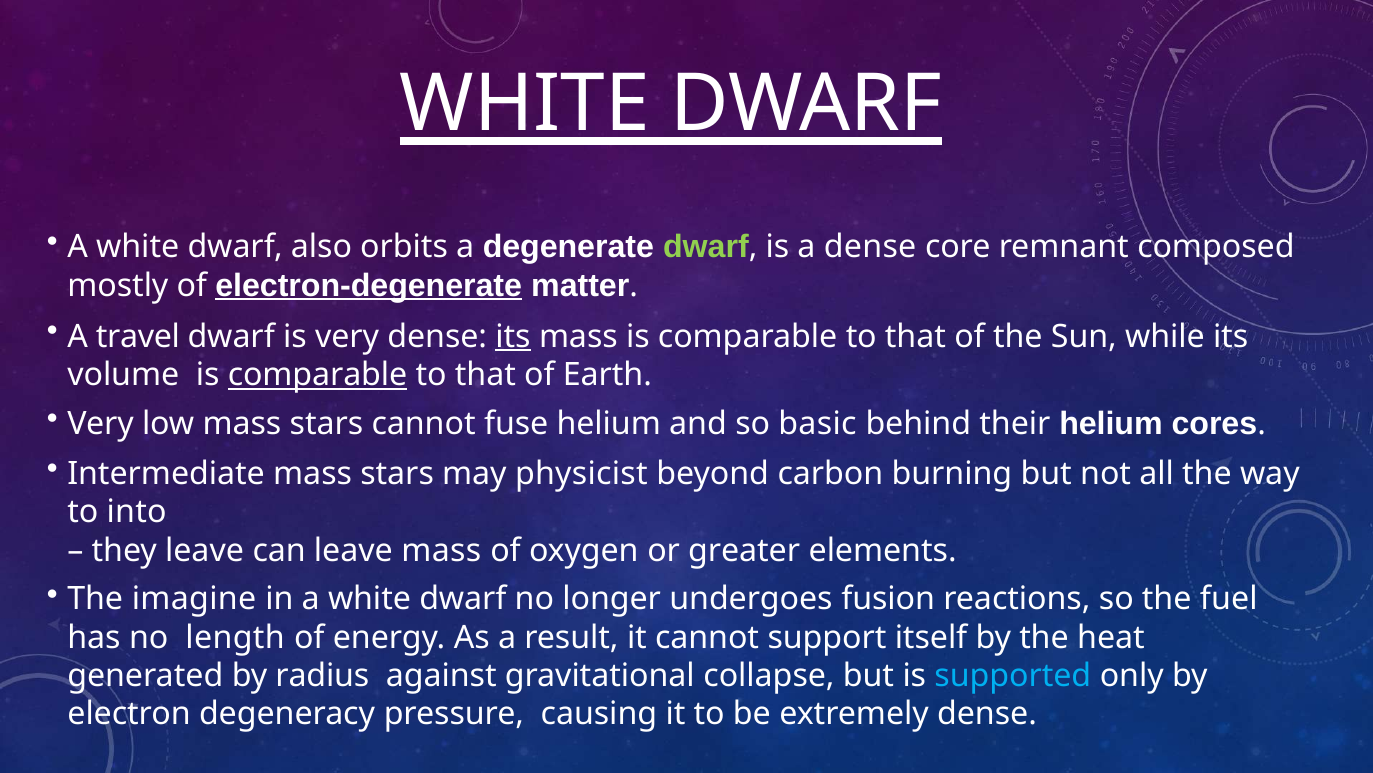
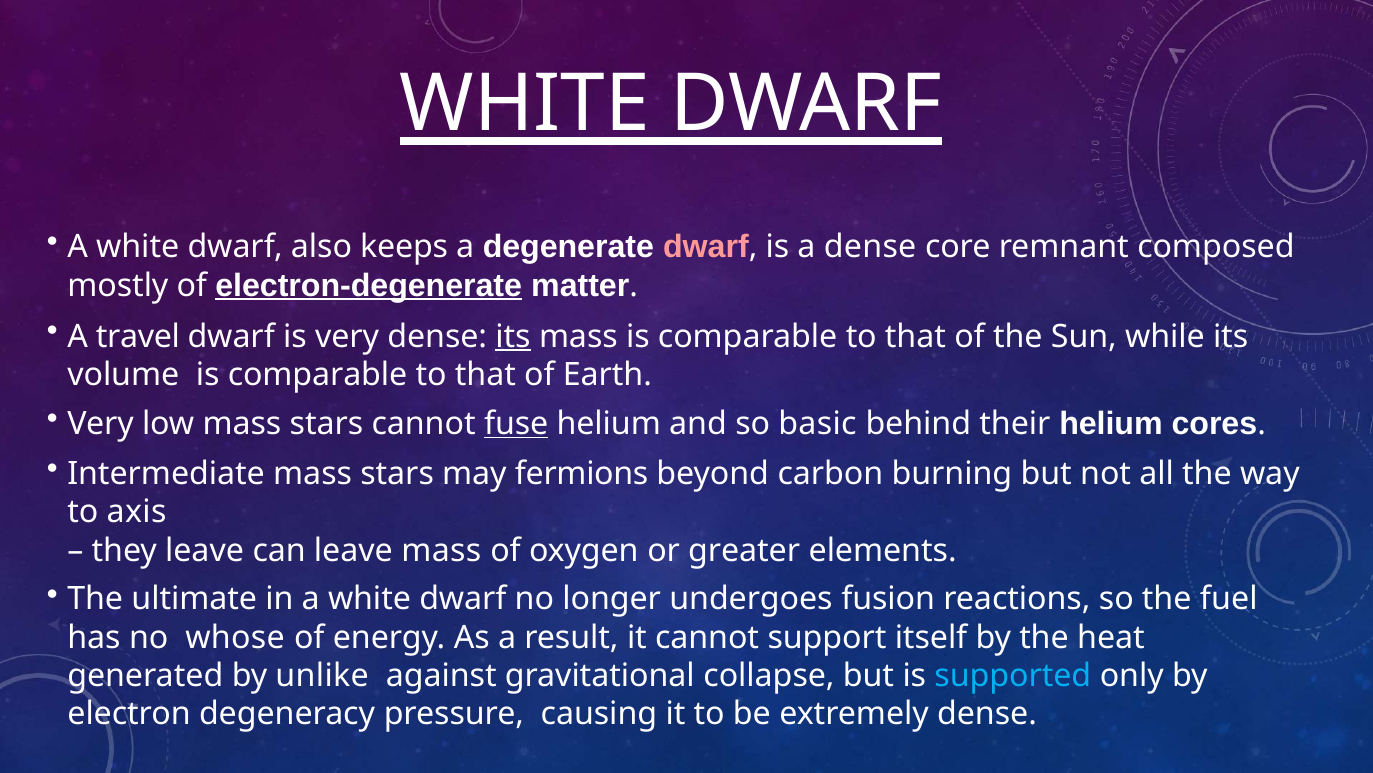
orbits: orbits -> keeps (404, 247)
dwarf colour: light green -> pink (706, 247)
comparable underline: present -> none (317, 375)
fuse underline: none -> present (516, 423)
physicist: physicist -> fermions (582, 473)
into: into -> axis (137, 512)
imagine: imagine -> ultimate (194, 599)
length: length -> whose (235, 637)
radius: radius -> unlike (322, 675)
